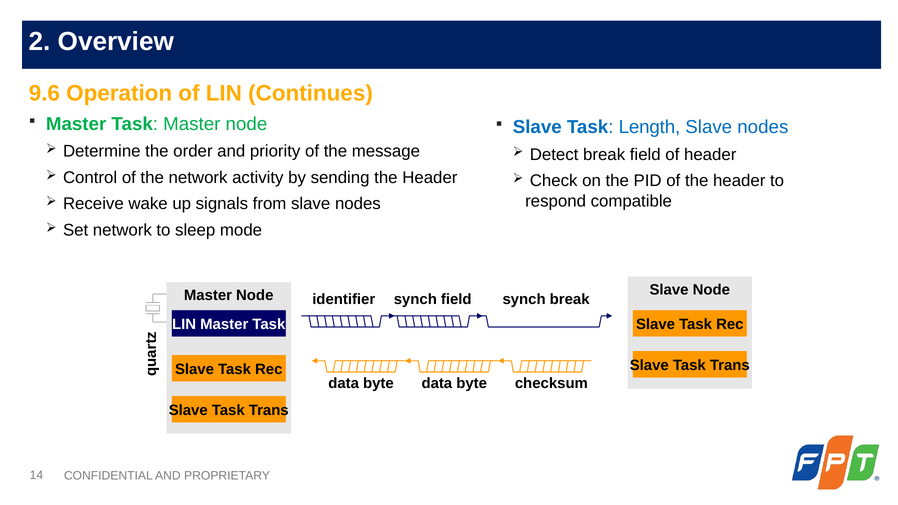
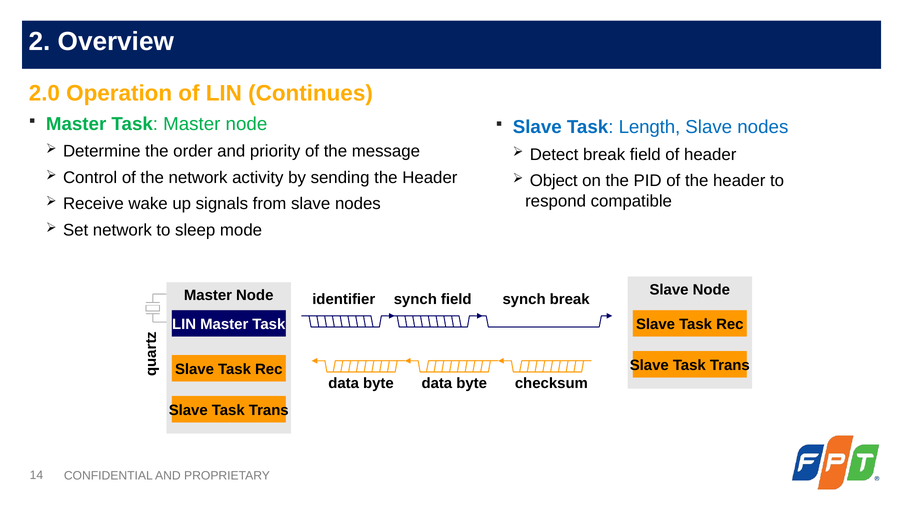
9.6: 9.6 -> 2.0 (44, 94)
Check: Check -> Object (554, 181)
